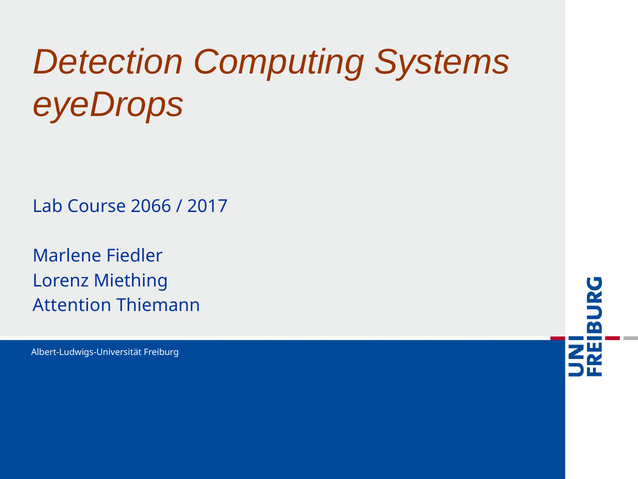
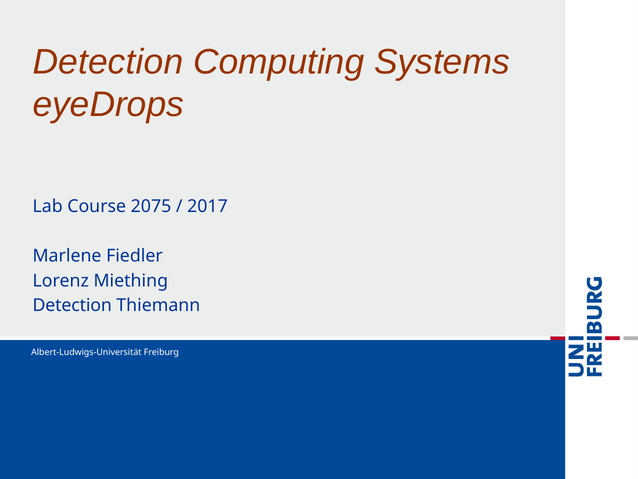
2066: 2066 -> 2075 (151, 206)
Attention: Attention -> Detection (72, 305)
